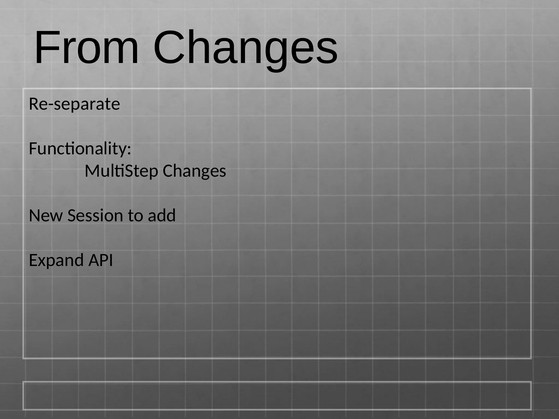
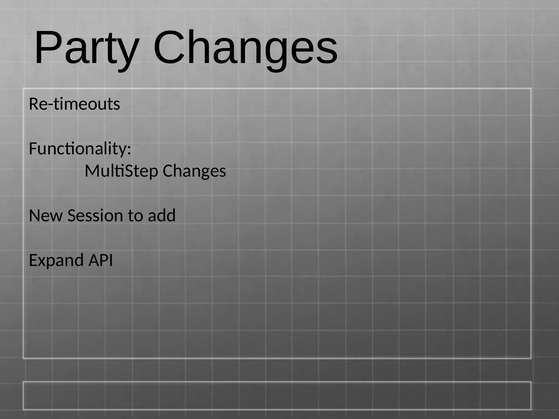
From: From -> Party (87, 48)
Re-separate: Re-separate -> Re-timeouts (75, 104)
